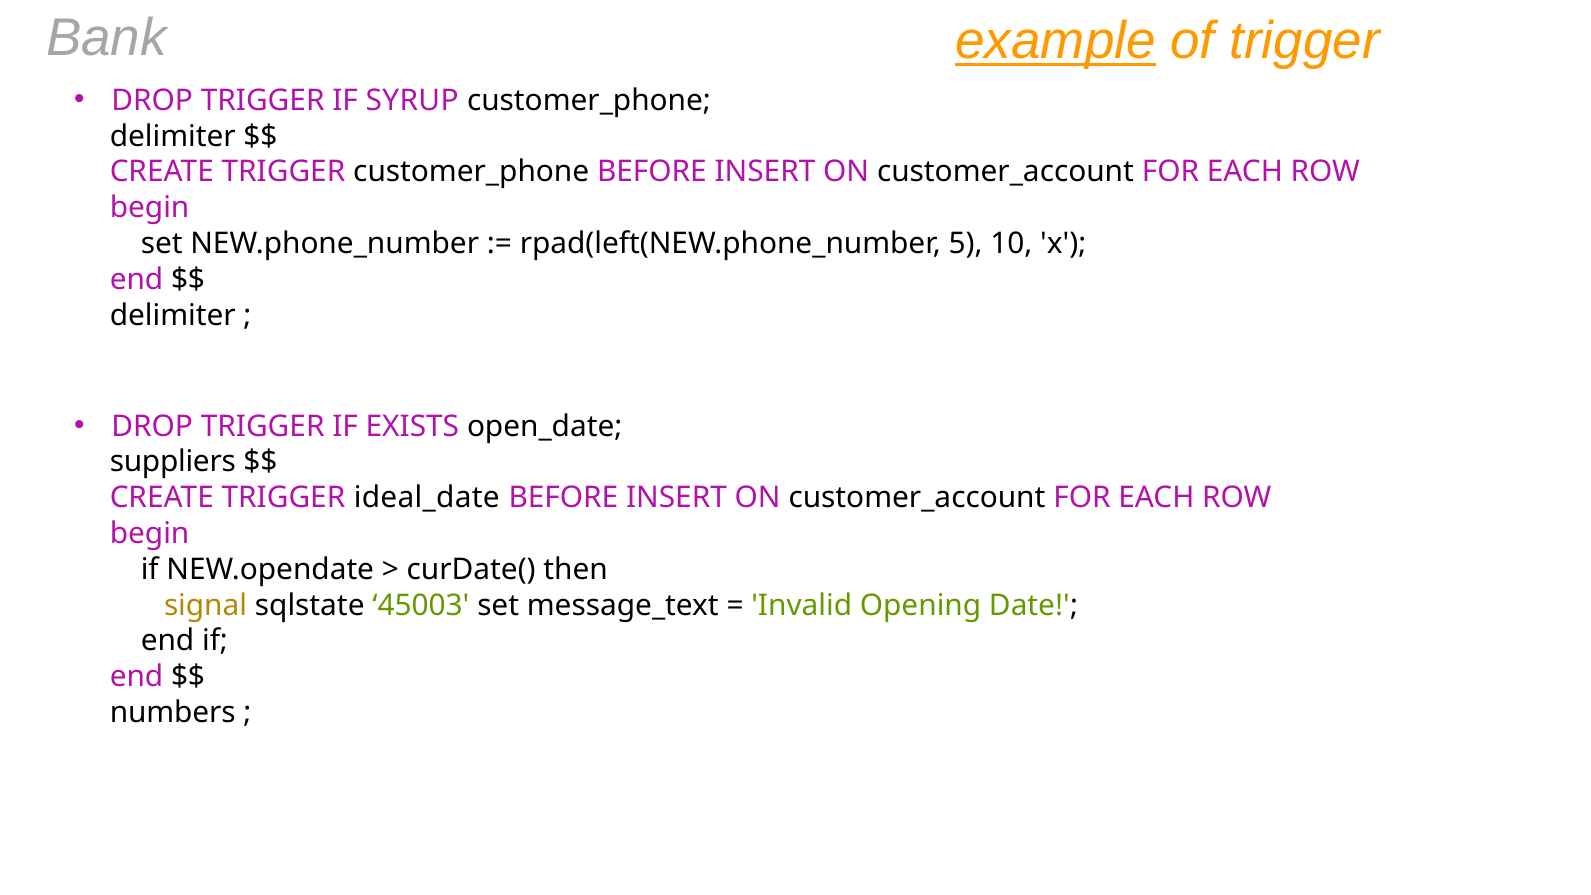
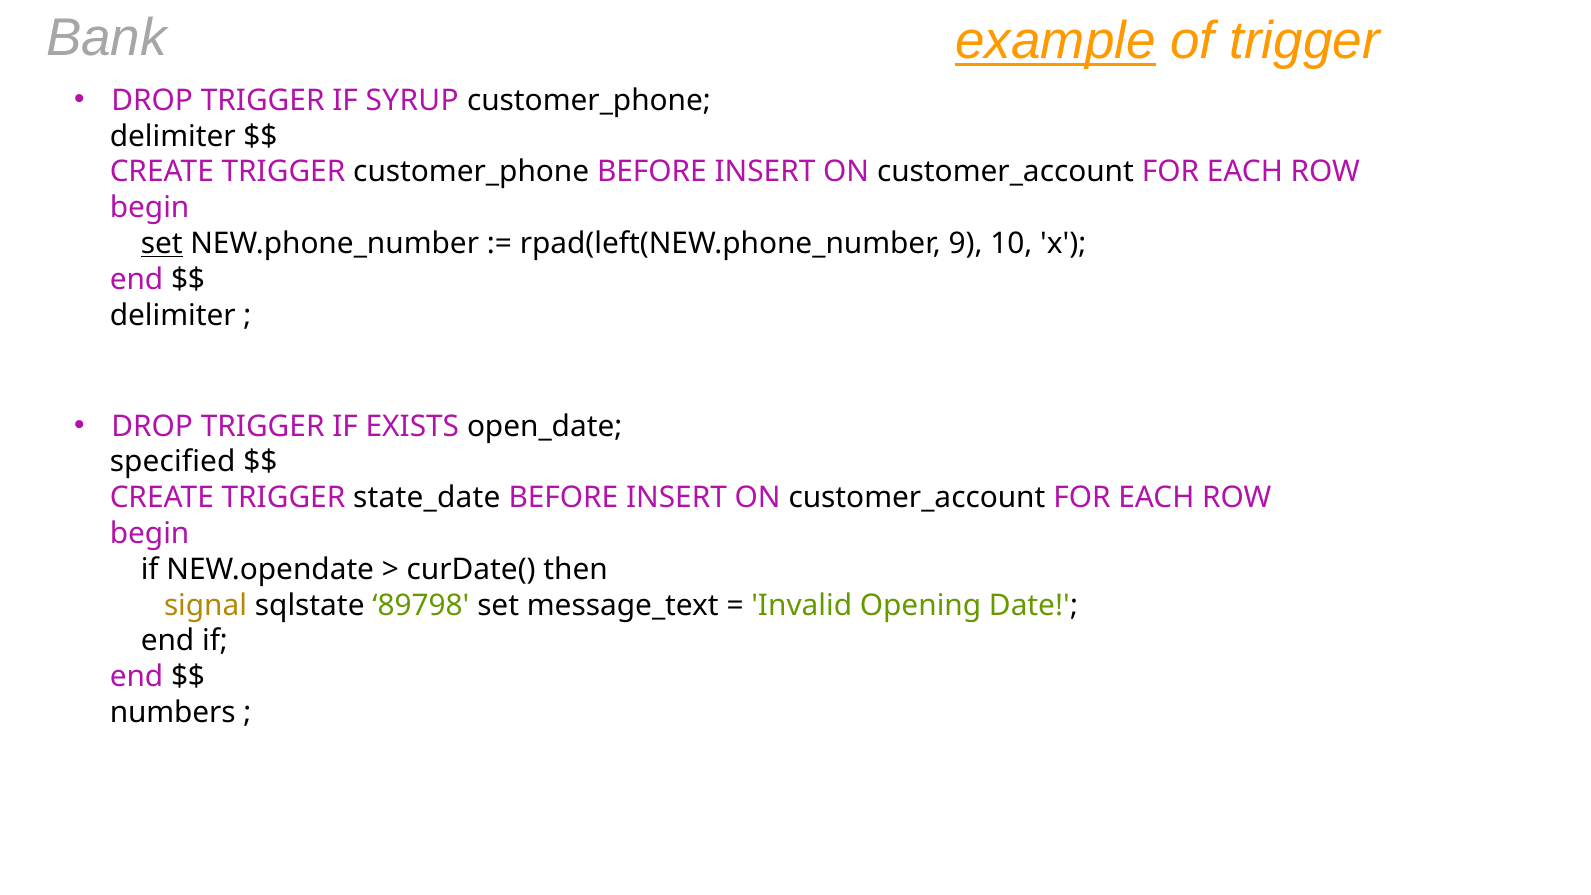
set underline: none -> present (162, 244)
5: 5 -> 9 (966, 244)
suppliers: suppliers -> specified (173, 462)
ideal_date: ideal_date -> state_date (427, 498)
45003: 45003 -> 89798 (421, 605)
